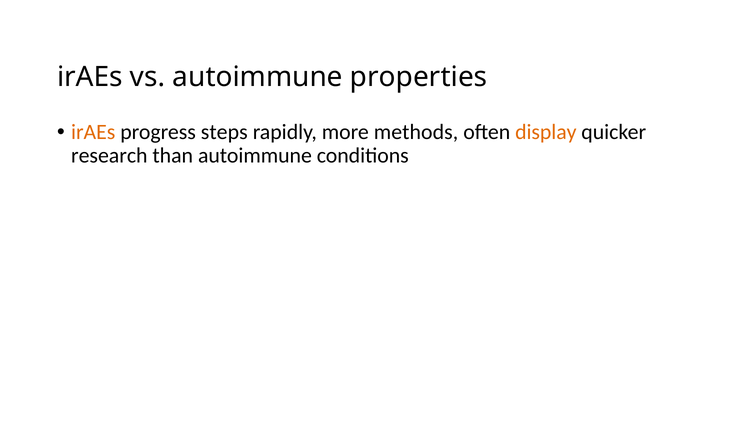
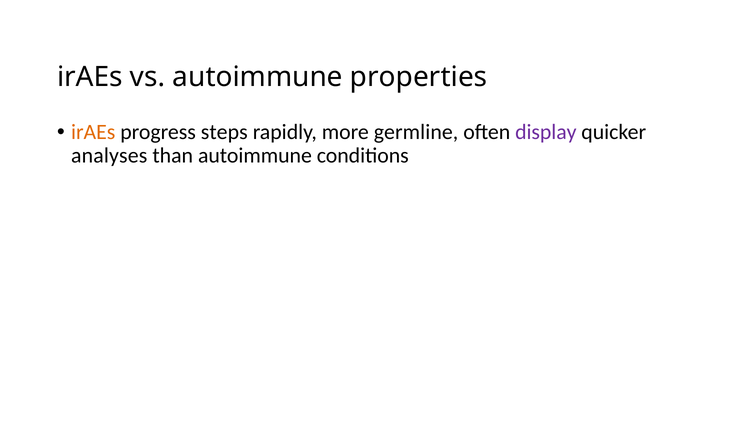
methods: methods -> germline (416, 132)
display colour: orange -> purple (546, 132)
research: research -> analyses (109, 156)
